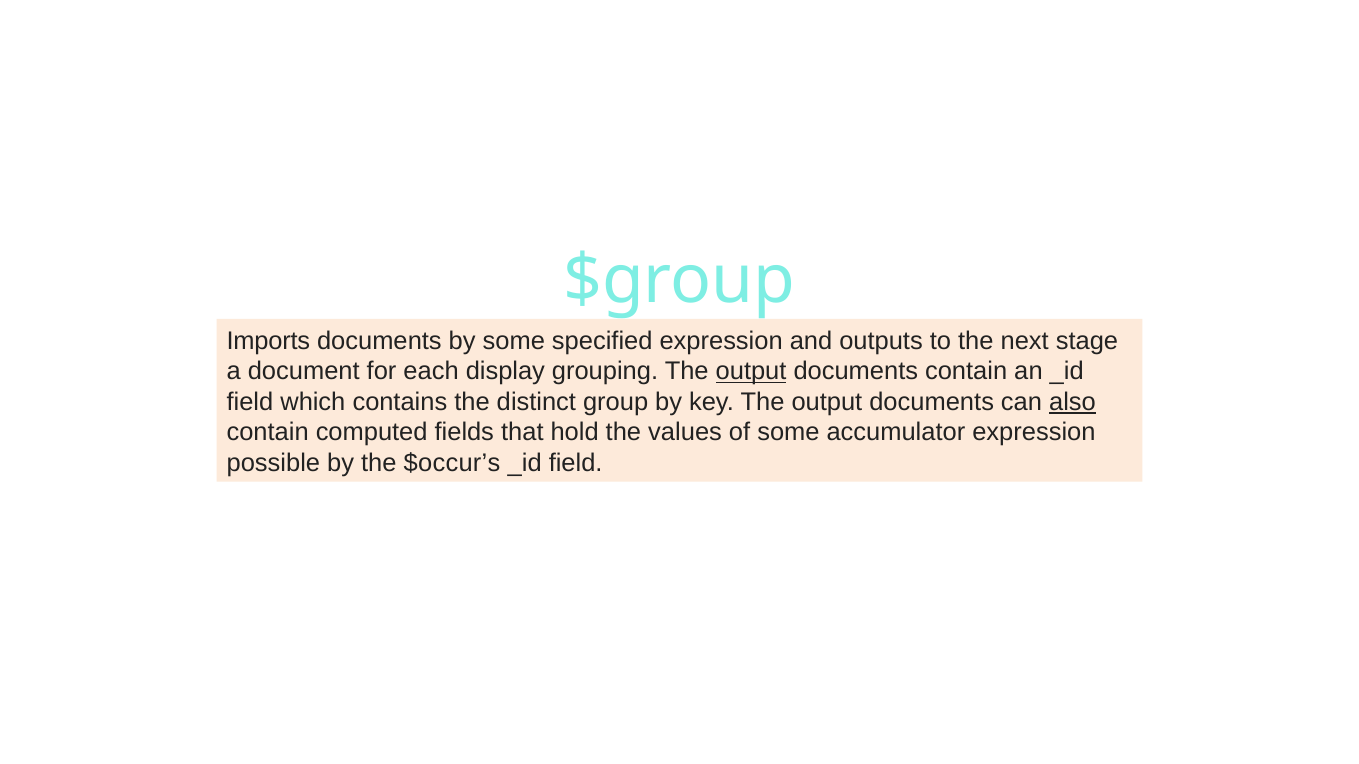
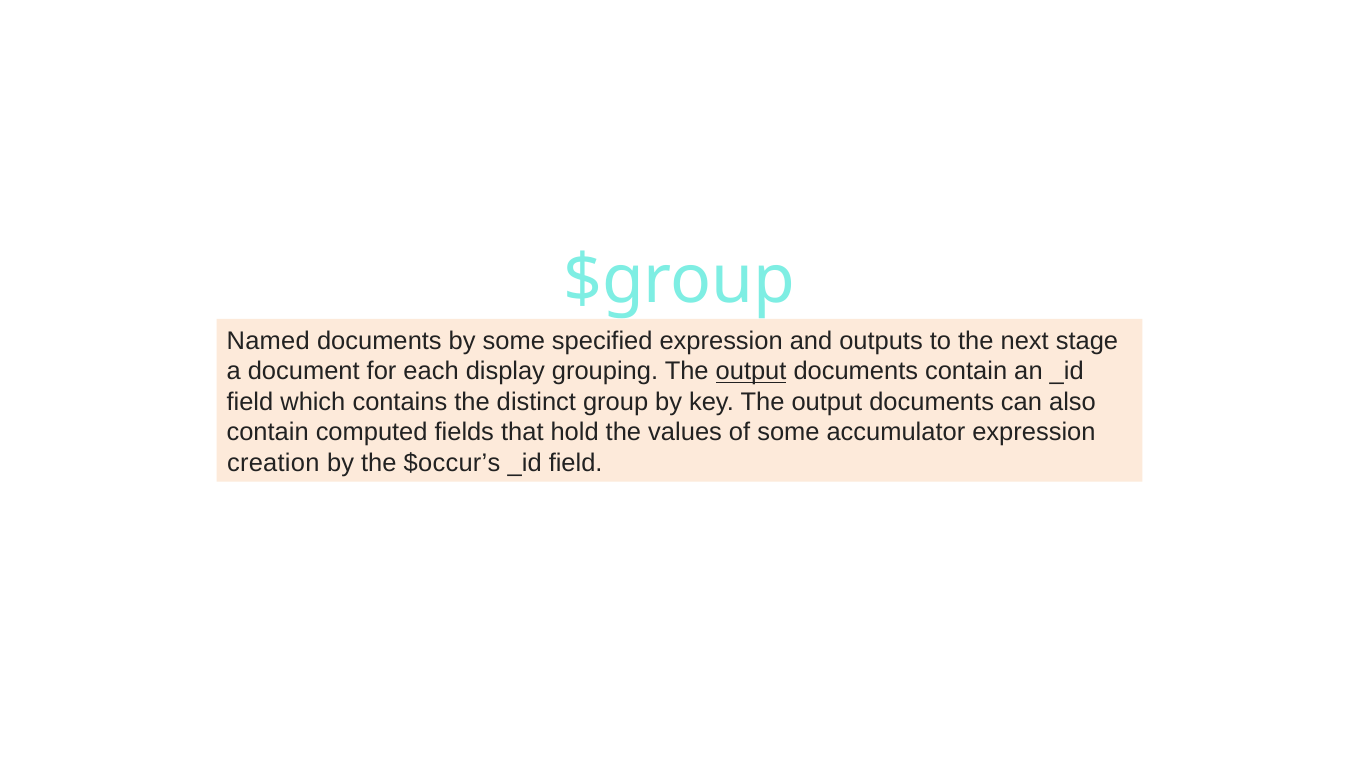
Imports: Imports -> Named (268, 341)
also underline: present -> none (1073, 402)
possible: possible -> creation (273, 463)
